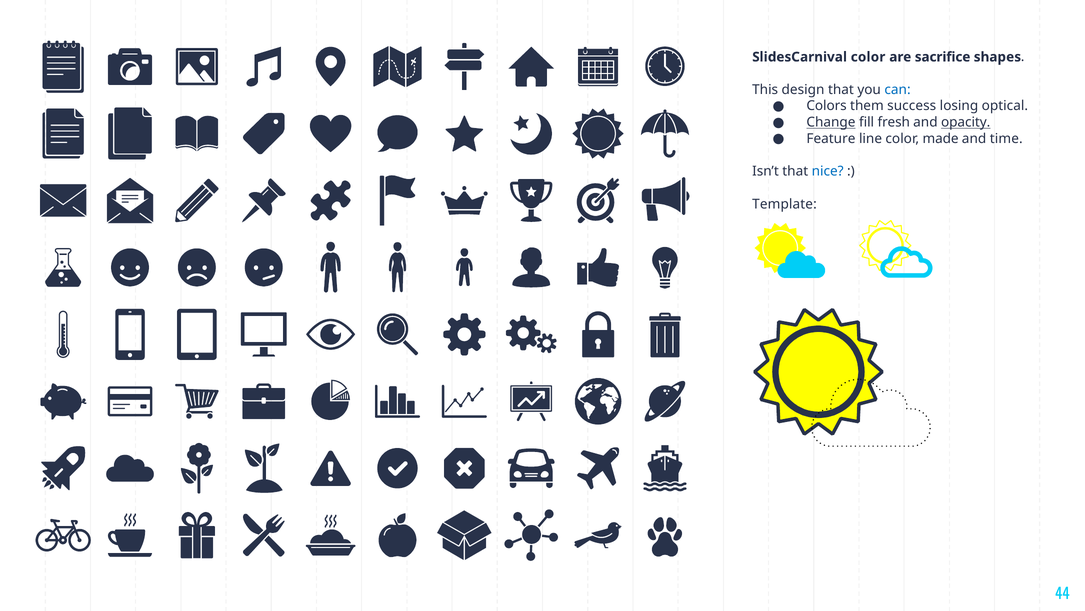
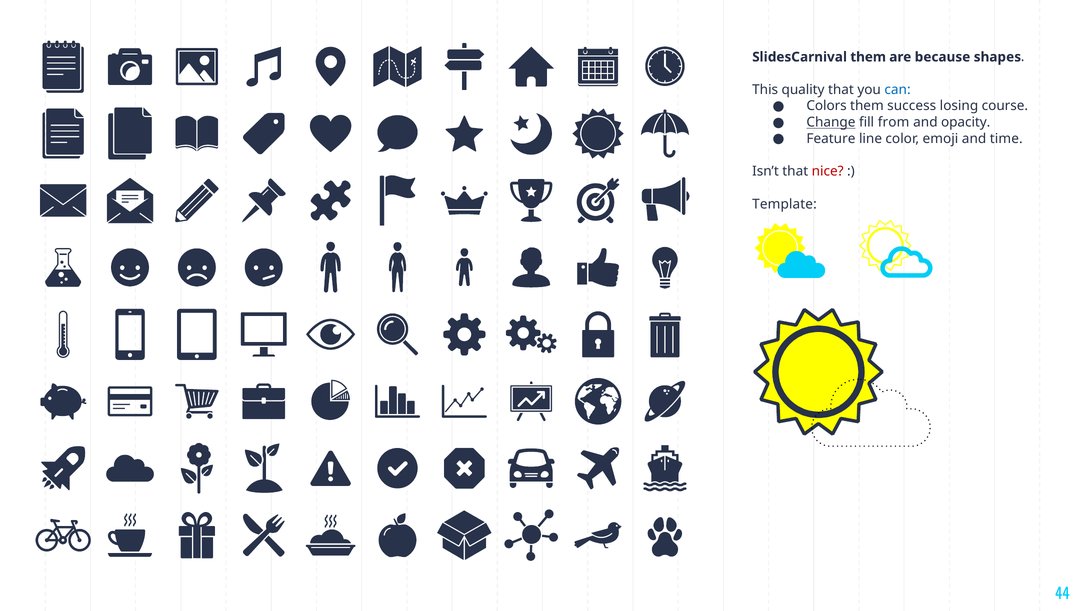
SlidesCarnival color: color -> them (868, 57)
sacrifice: sacrifice -> because (943, 57)
design: design -> quality (803, 90)
optical: optical -> course (1005, 106)
fresh: fresh -> from (894, 122)
opacity underline: present -> none (966, 122)
made: made -> emoji (940, 139)
nice colour: blue -> red (828, 171)
